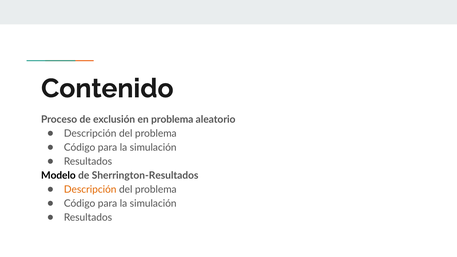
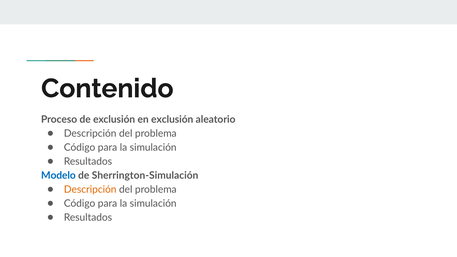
en problema: problema -> exclusión (172, 119)
Modelo colour: black -> blue (58, 175)
Sherrington-Resultados: Sherrington-Resultados -> Sherrington-Simulación (145, 175)
